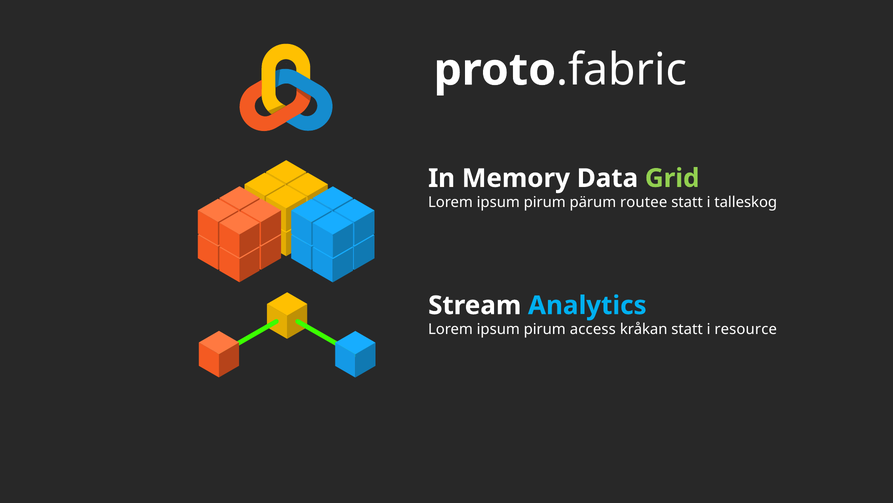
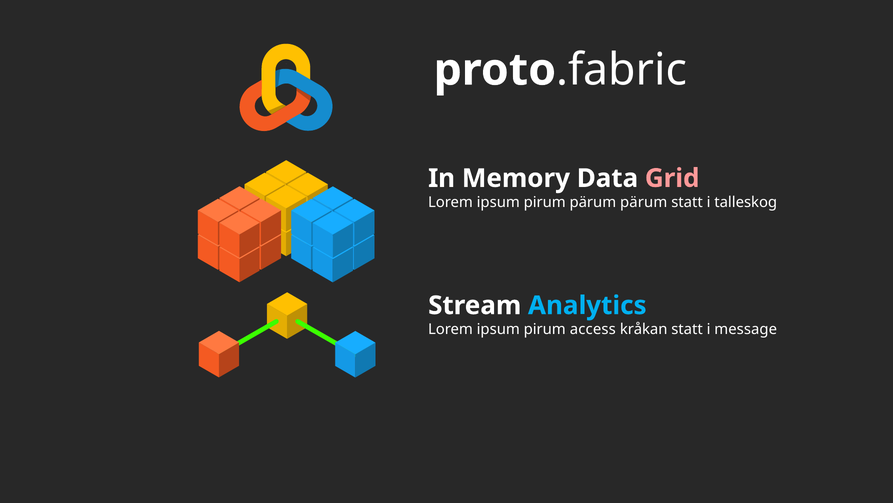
Grid colour: light green -> pink (672, 178)
pärum routee: routee -> pärum (644, 202)
resource: resource -> message (746, 329)
